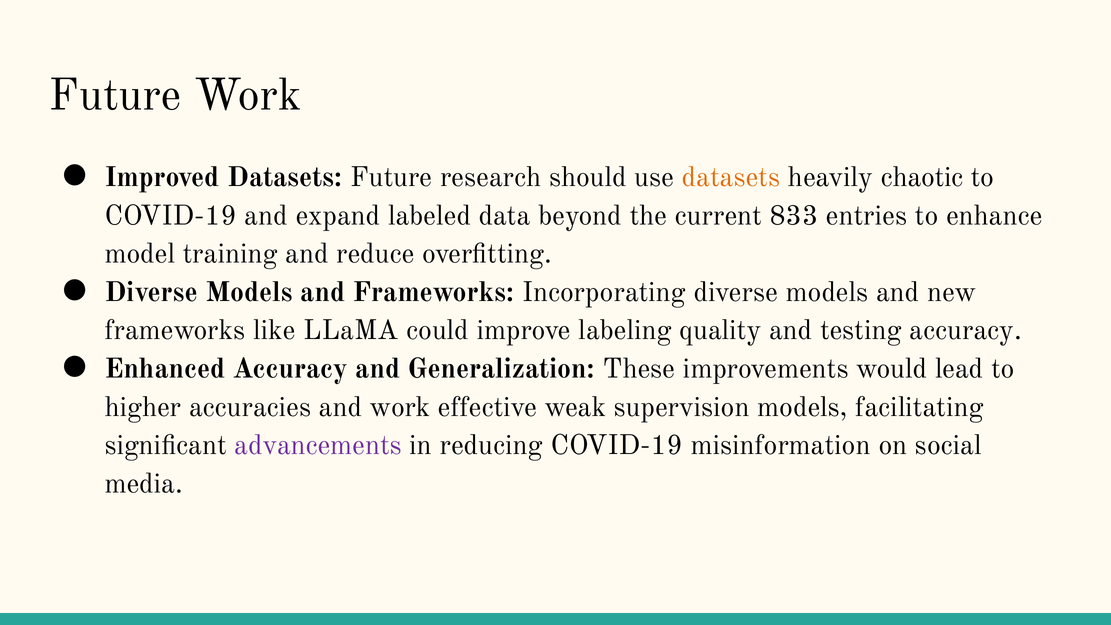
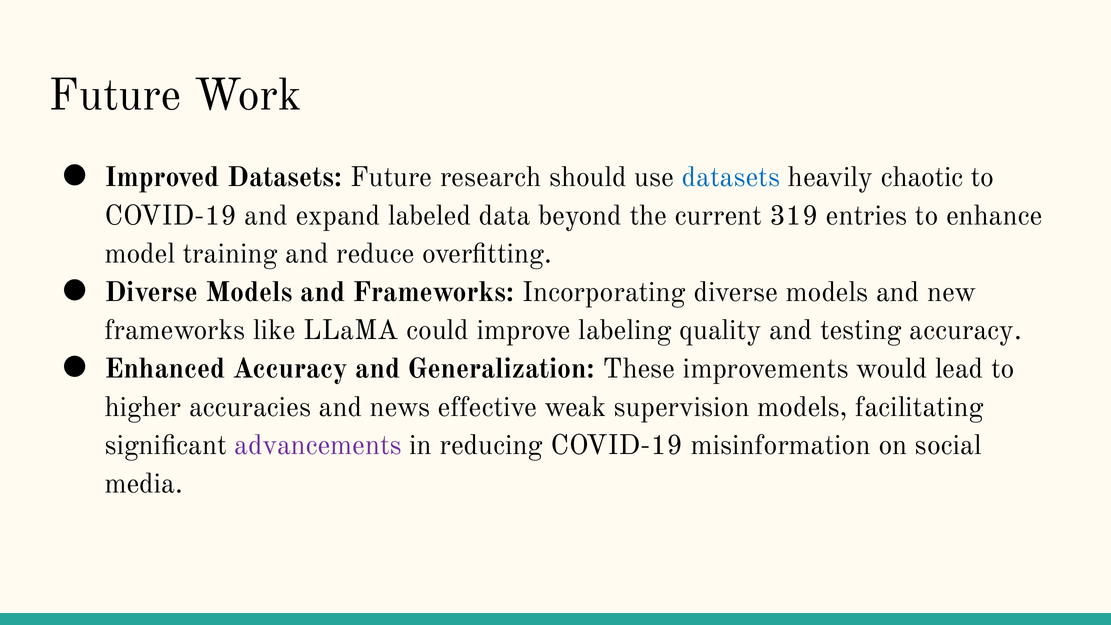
datasets colour: orange -> blue (731, 177)
833: 833 -> 319 (794, 215)
and work: work -> news (400, 407)
